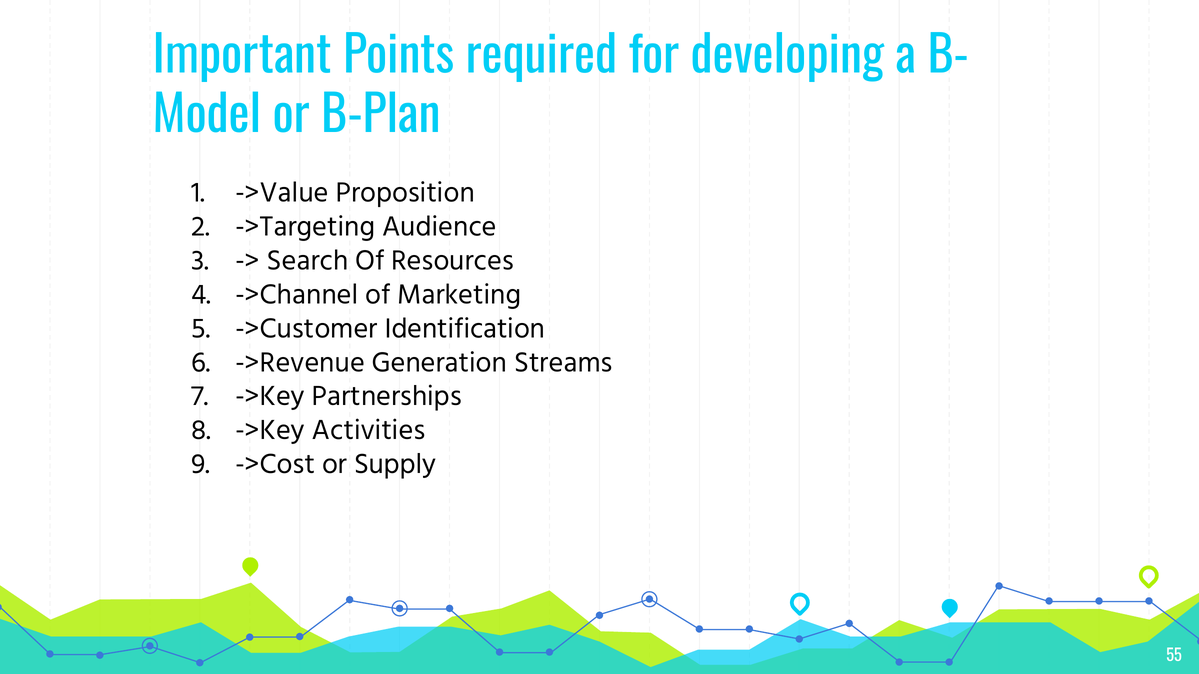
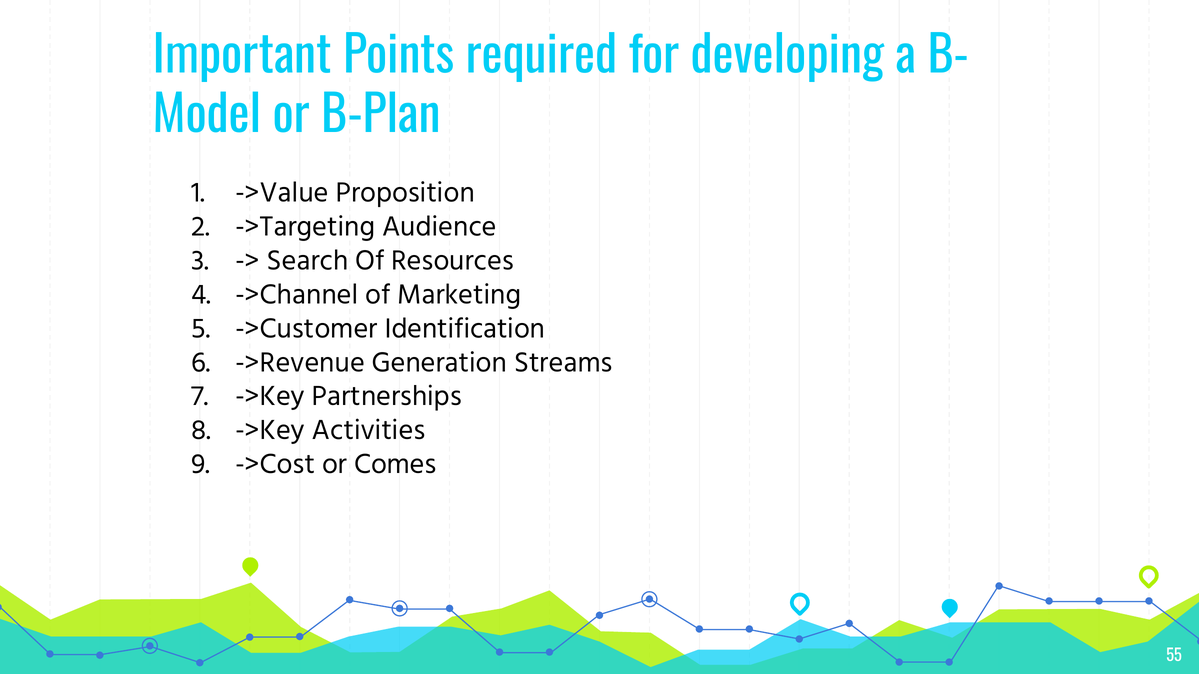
Supply: Supply -> Comes (395, 464)
